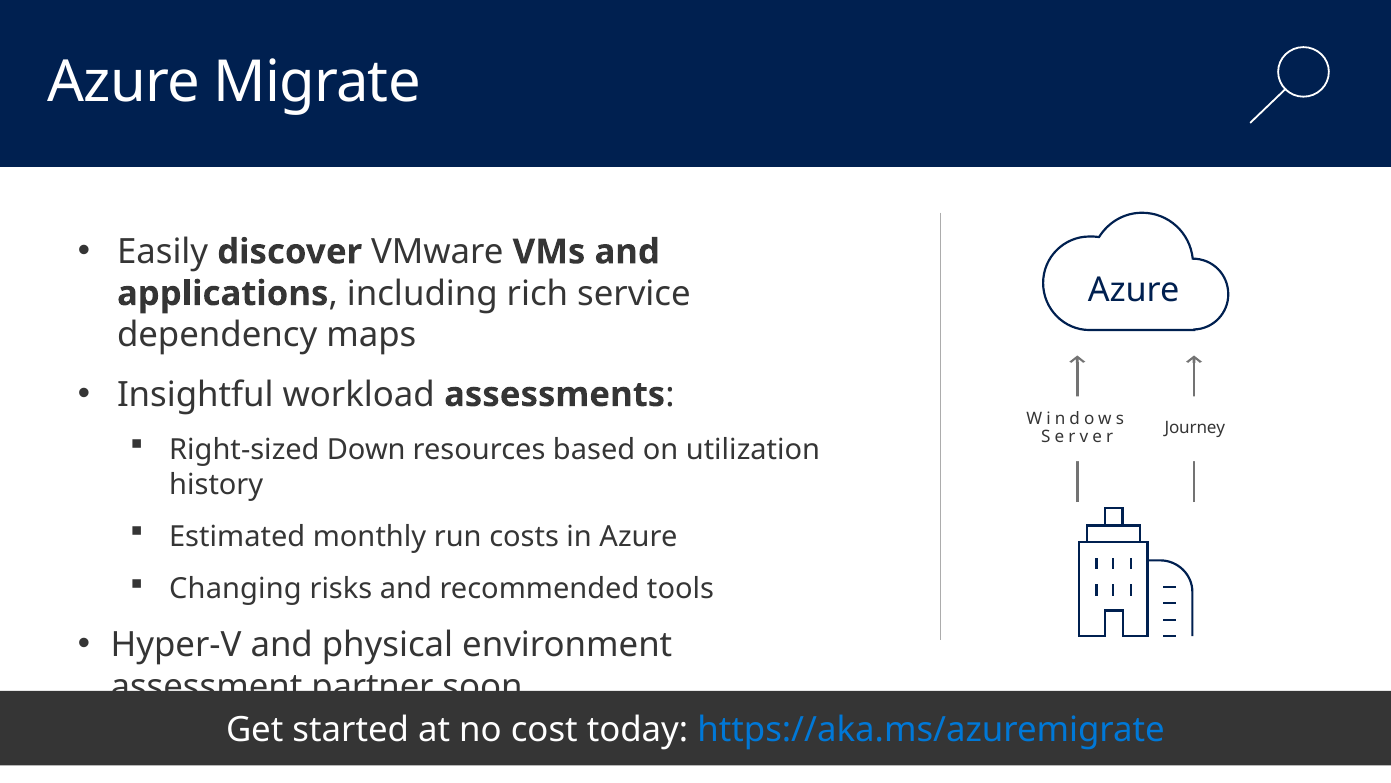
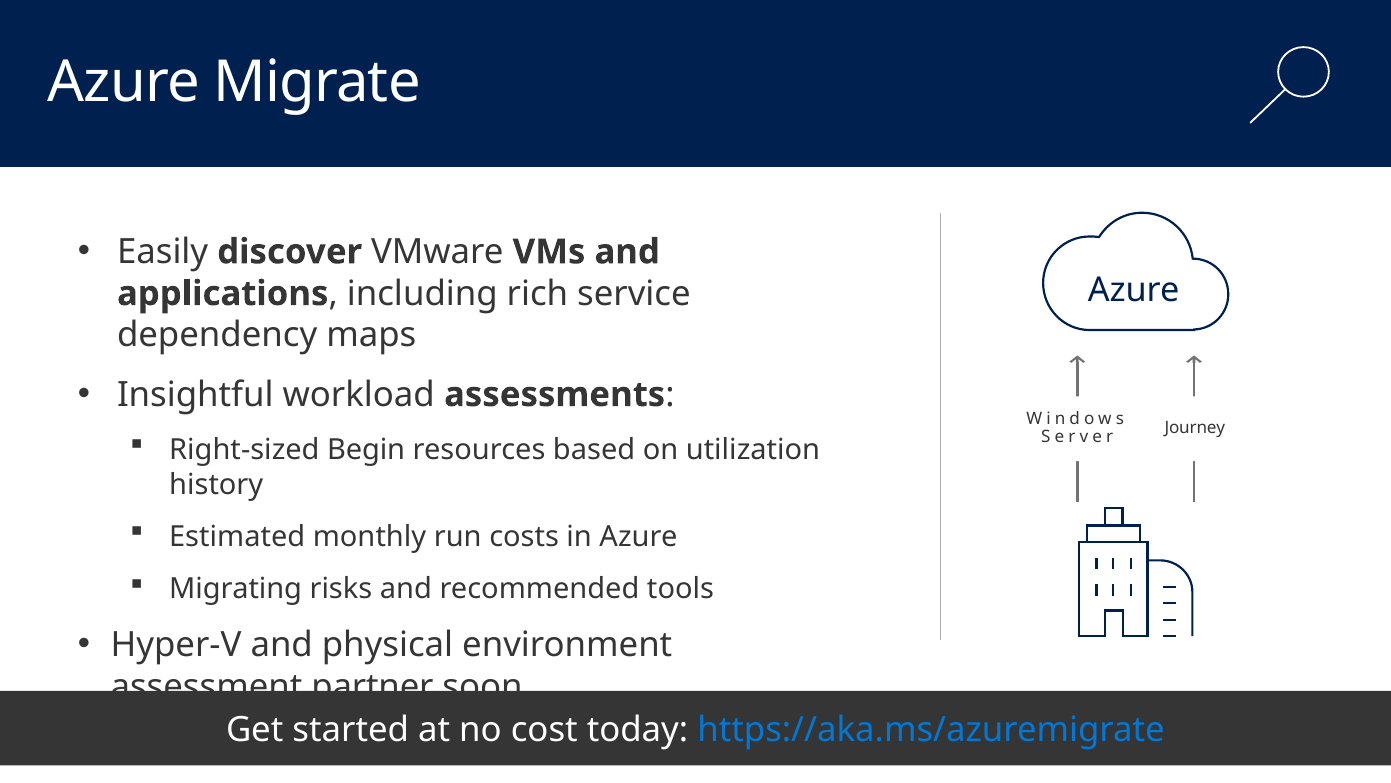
Down: Down -> Begin (366, 450)
Changing: Changing -> Migrating (236, 589)
